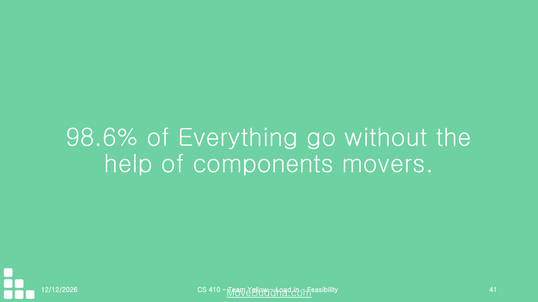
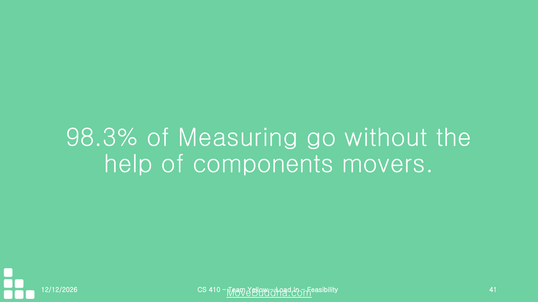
98.6%: 98.6% -> 98.3% (102, 138)
Everything: Everything -> Measuring (238, 138)
